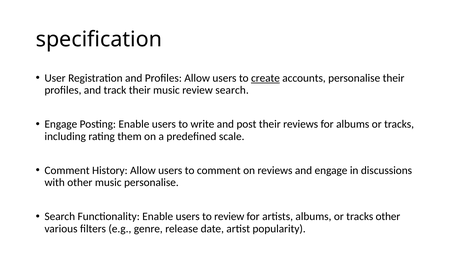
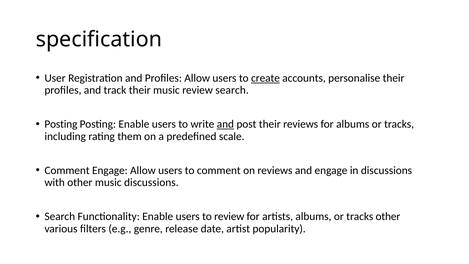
Engage: Engage -> Posting (61, 124)
and underline: none -> present (225, 124)
Comment History: History -> Engage (110, 170)
music personalise: personalise -> discussions (151, 182)
